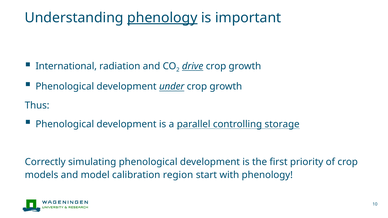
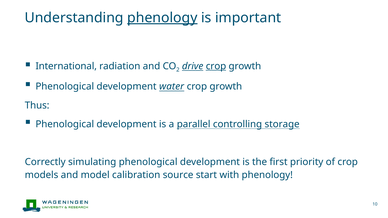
crop underline: none -> present (216, 66)
under: under -> water (172, 87)
region: region -> source (178, 175)
